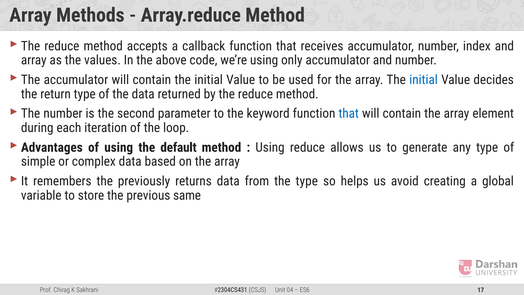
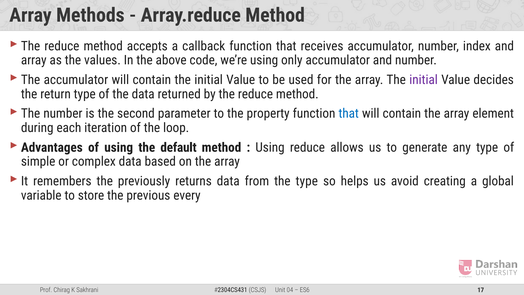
initial colour: blue -> purple (424, 80)
keyword: keyword -> property (268, 114)
same: same -> every (187, 195)
